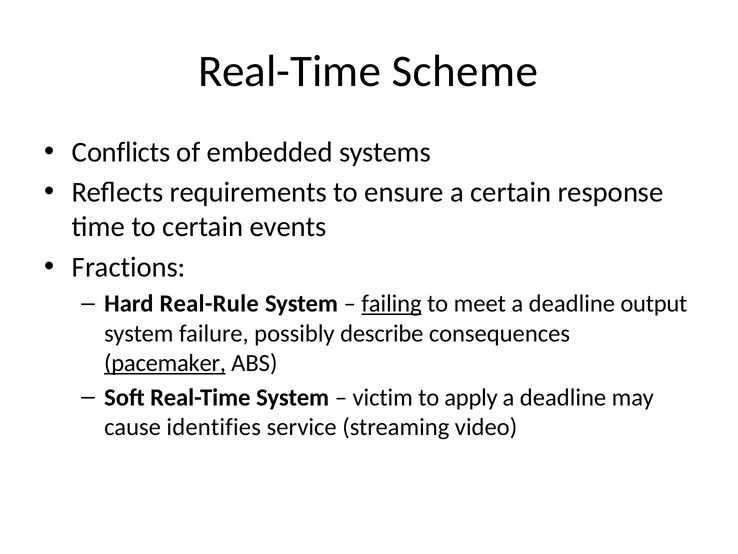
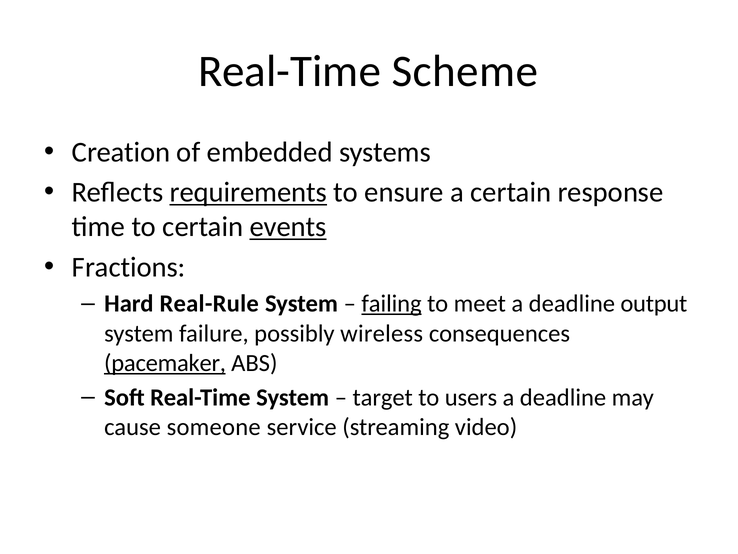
Conflicts: Conflicts -> Creation (121, 152)
requirements underline: none -> present (248, 192)
events underline: none -> present (288, 227)
describe: describe -> wireless (382, 333)
victim: victim -> target (383, 397)
apply: apply -> users (471, 397)
identifies: identifies -> someone (214, 427)
